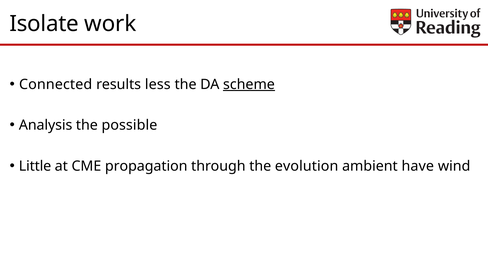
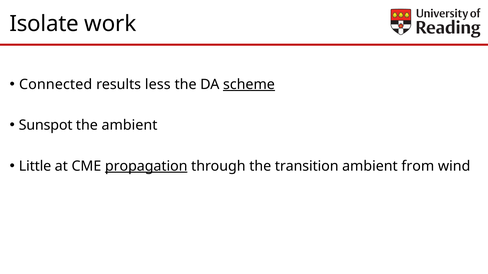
Analysis: Analysis -> Sunspot (46, 125)
the possible: possible -> ambient (129, 125)
propagation underline: none -> present (146, 166)
evolution: evolution -> transition (307, 166)
have: have -> from (418, 166)
